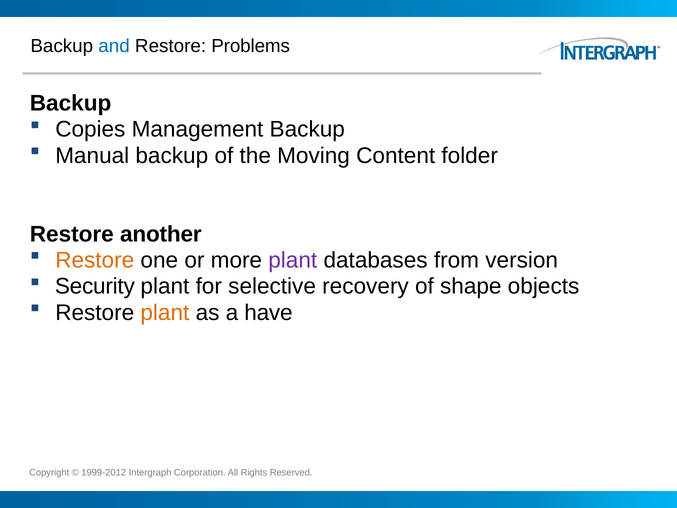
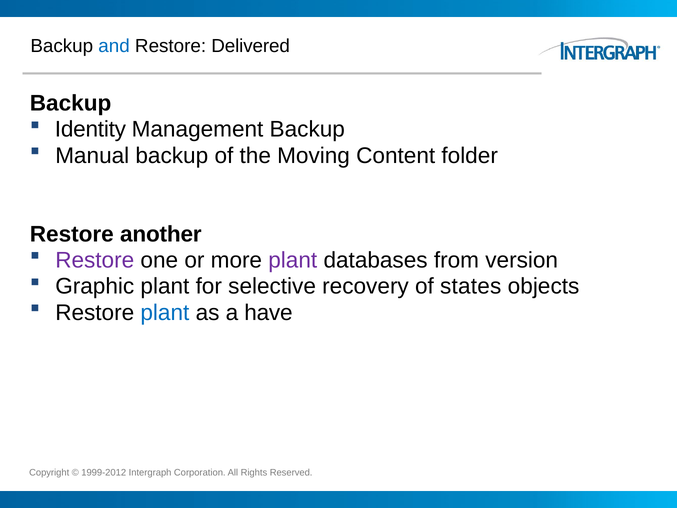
Problems: Problems -> Delivered (251, 46)
Copies: Copies -> Identity (90, 129)
Restore colour: orange -> purple (95, 260)
Security: Security -> Graphic (95, 286)
shape: shape -> states (471, 286)
plant colour: orange -> blue (165, 312)
